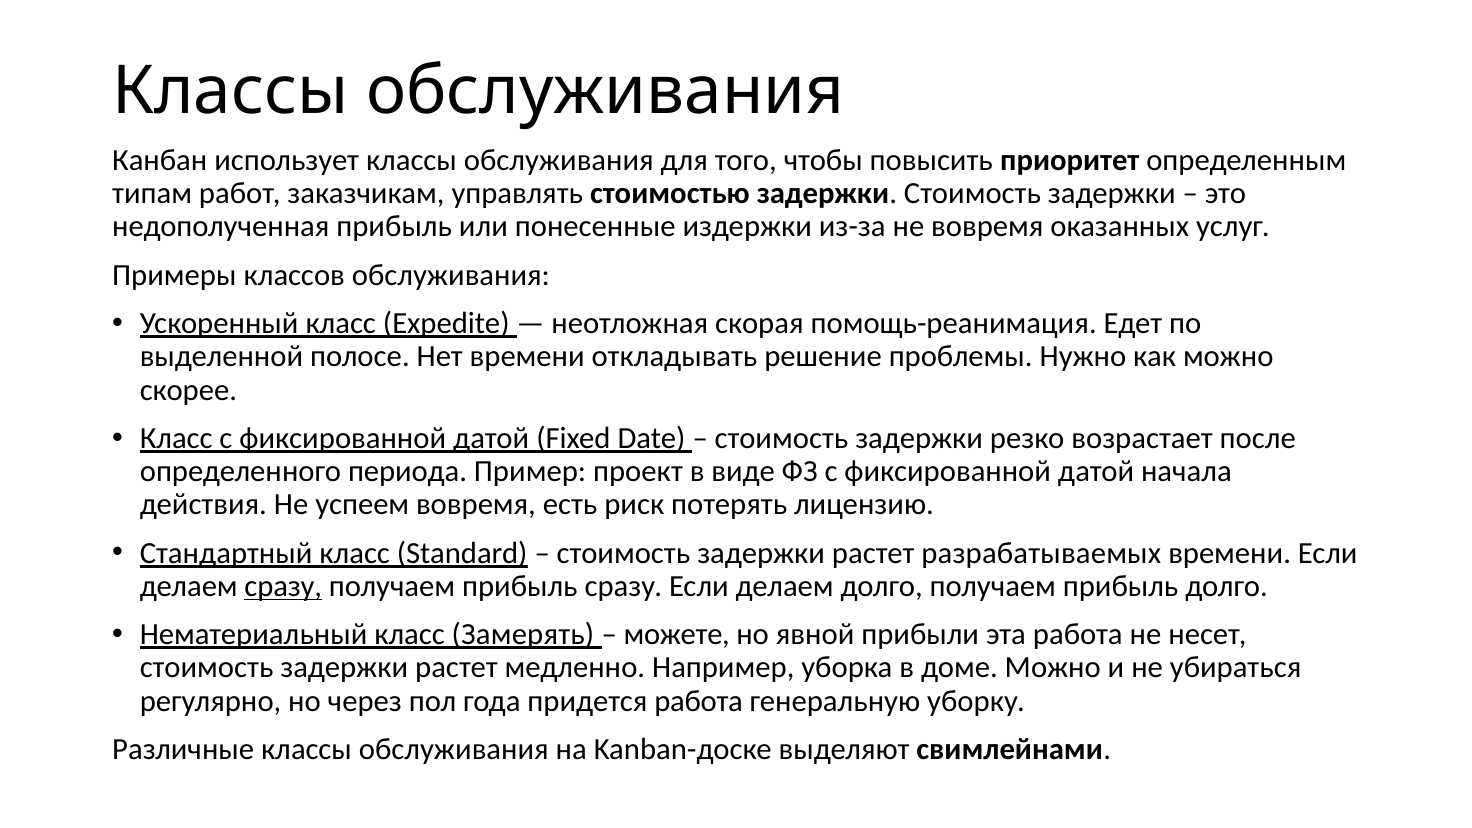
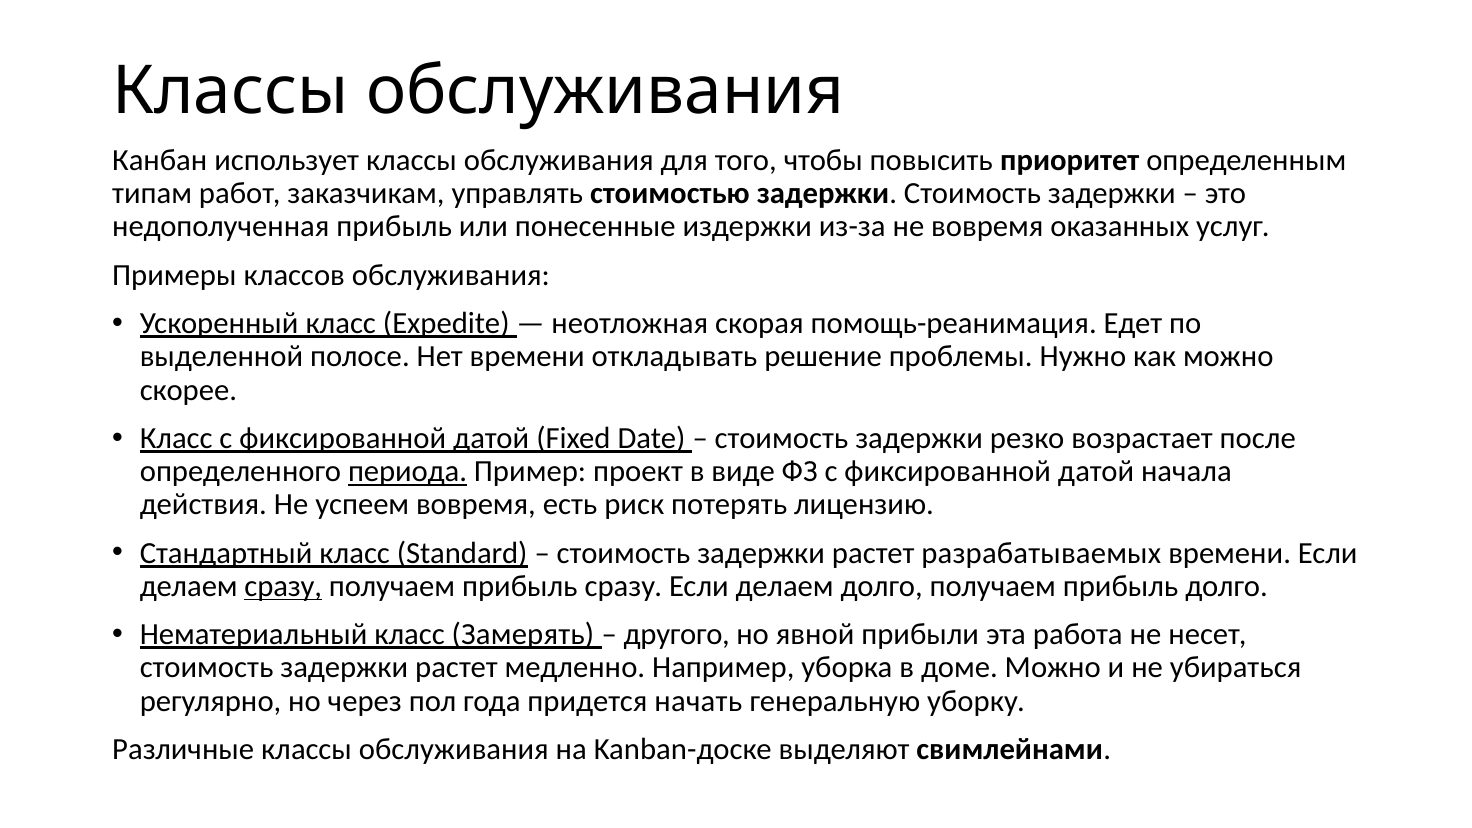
периода underline: none -> present (408, 472)
можете: можете -> другого (677, 635)
придется работа: работа -> начать (698, 701)
